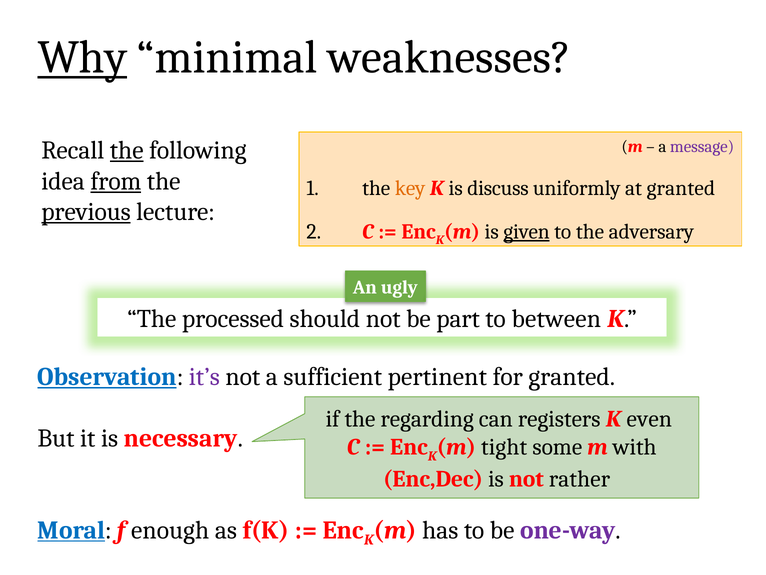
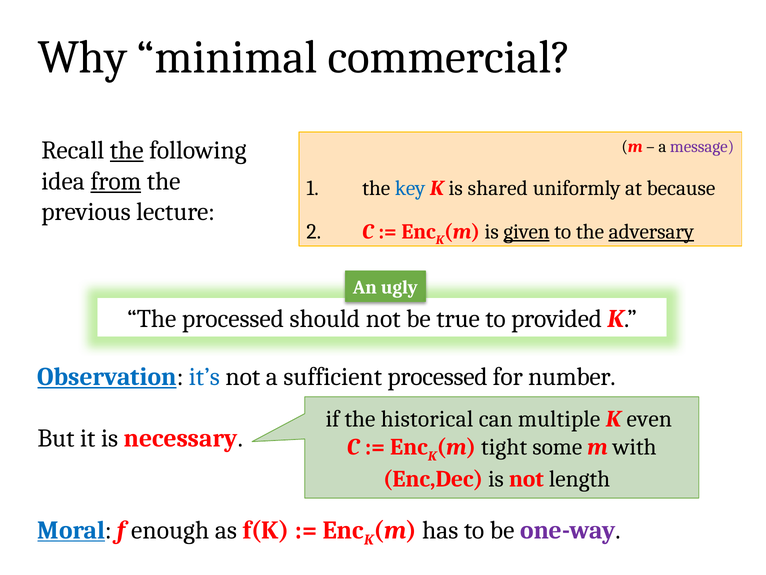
Why underline: present -> none (82, 57)
weaknesses: weaknesses -> commercial (449, 57)
key colour: orange -> blue (410, 188)
discuss: discuss -> shared (498, 188)
at granted: granted -> because (681, 188)
previous underline: present -> none (86, 212)
adversary underline: none -> present (651, 232)
part: part -> true (458, 319)
between: between -> provided (557, 319)
it’s colour: purple -> blue (204, 376)
sufficient pertinent: pertinent -> processed (438, 376)
for granted: granted -> number (572, 376)
regarding: regarding -> historical (427, 419)
registers: registers -> multiple (559, 419)
rather: rather -> length (580, 479)
